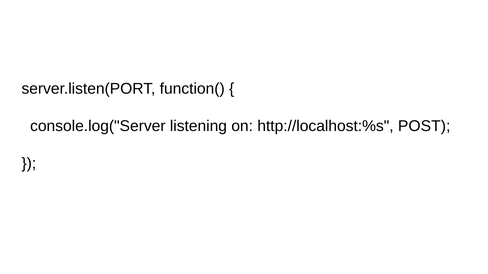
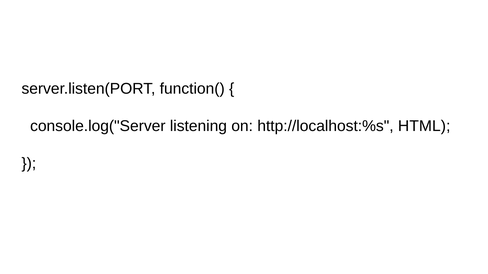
POST: POST -> HTML (424, 126)
